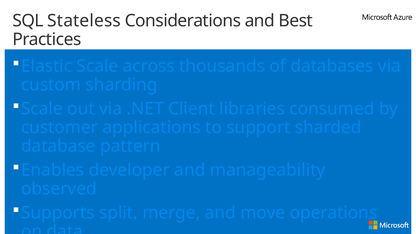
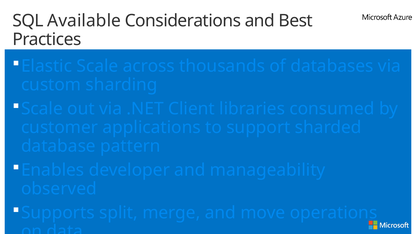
Stateless: Stateless -> Available (84, 21)
